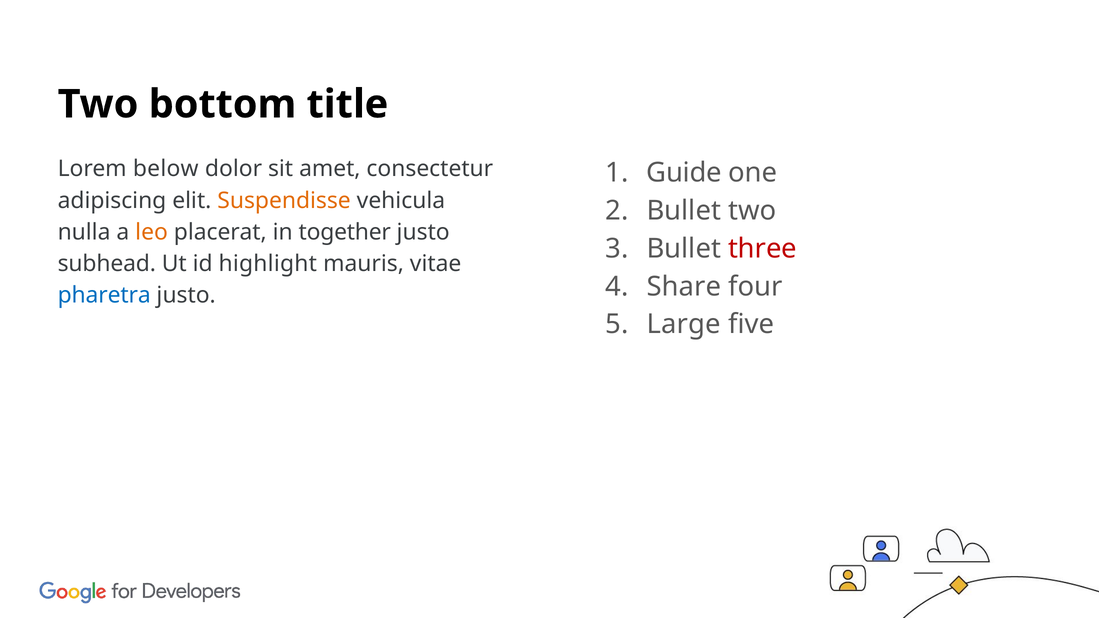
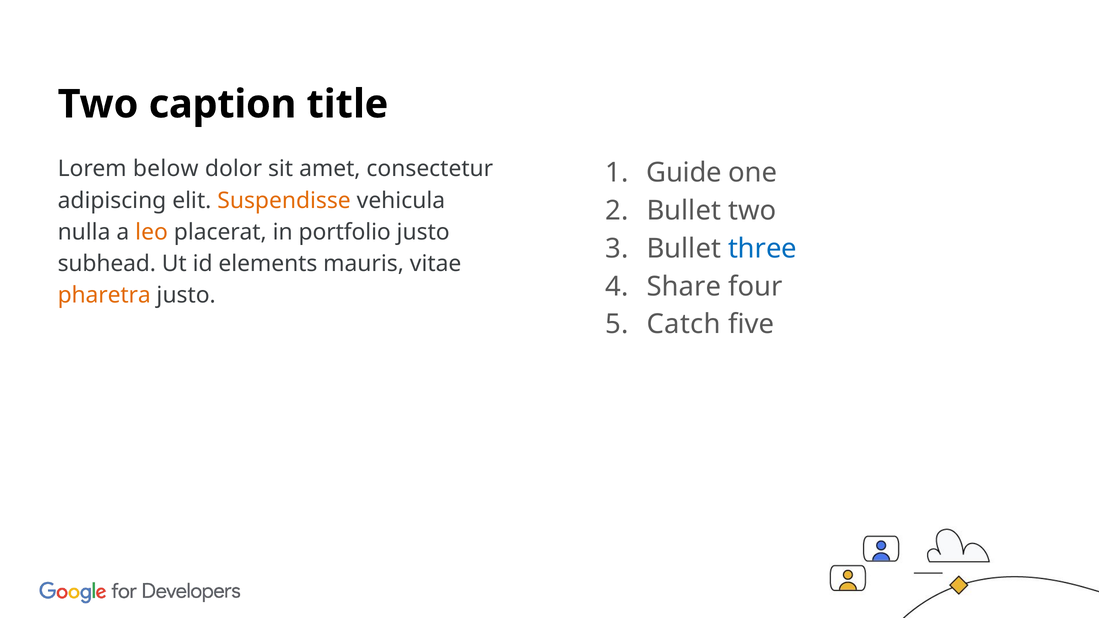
bottom: bottom -> caption (223, 104)
together: together -> portfolio (345, 232)
three colour: red -> blue (763, 249)
highlight: highlight -> elements (268, 264)
pharetra colour: blue -> orange (104, 295)
Large: Large -> Catch (684, 324)
